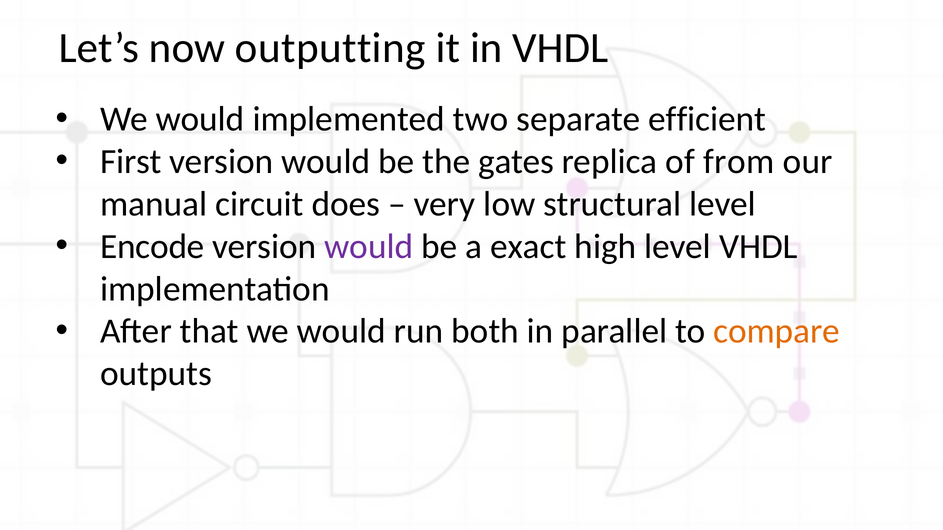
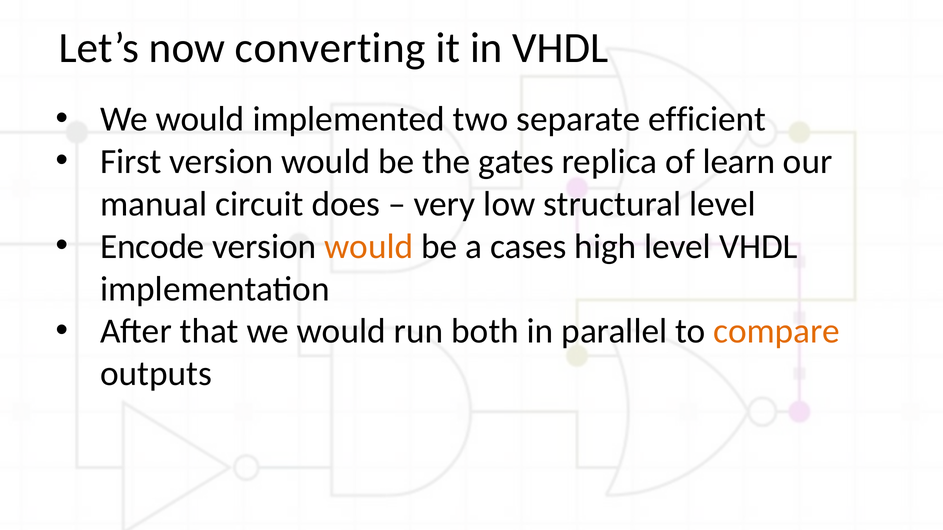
outputting: outputting -> converting (330, 48)
from: from -> learn (739, 162)
would colour: purple -> orange (369, 247)
exact: exact -> cases (528, 247)
